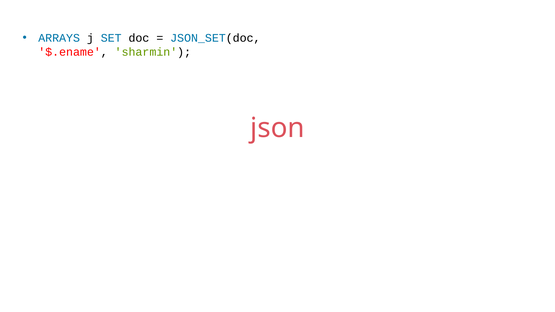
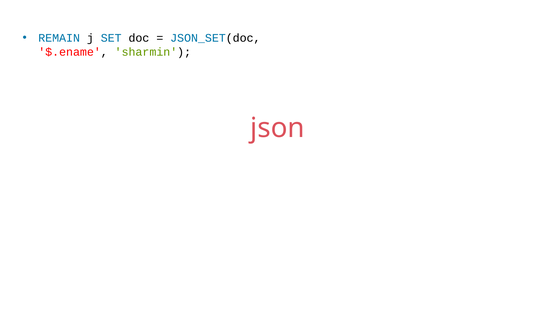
ARRAYS: ARRAYS -> REMAIN (59, 38)
